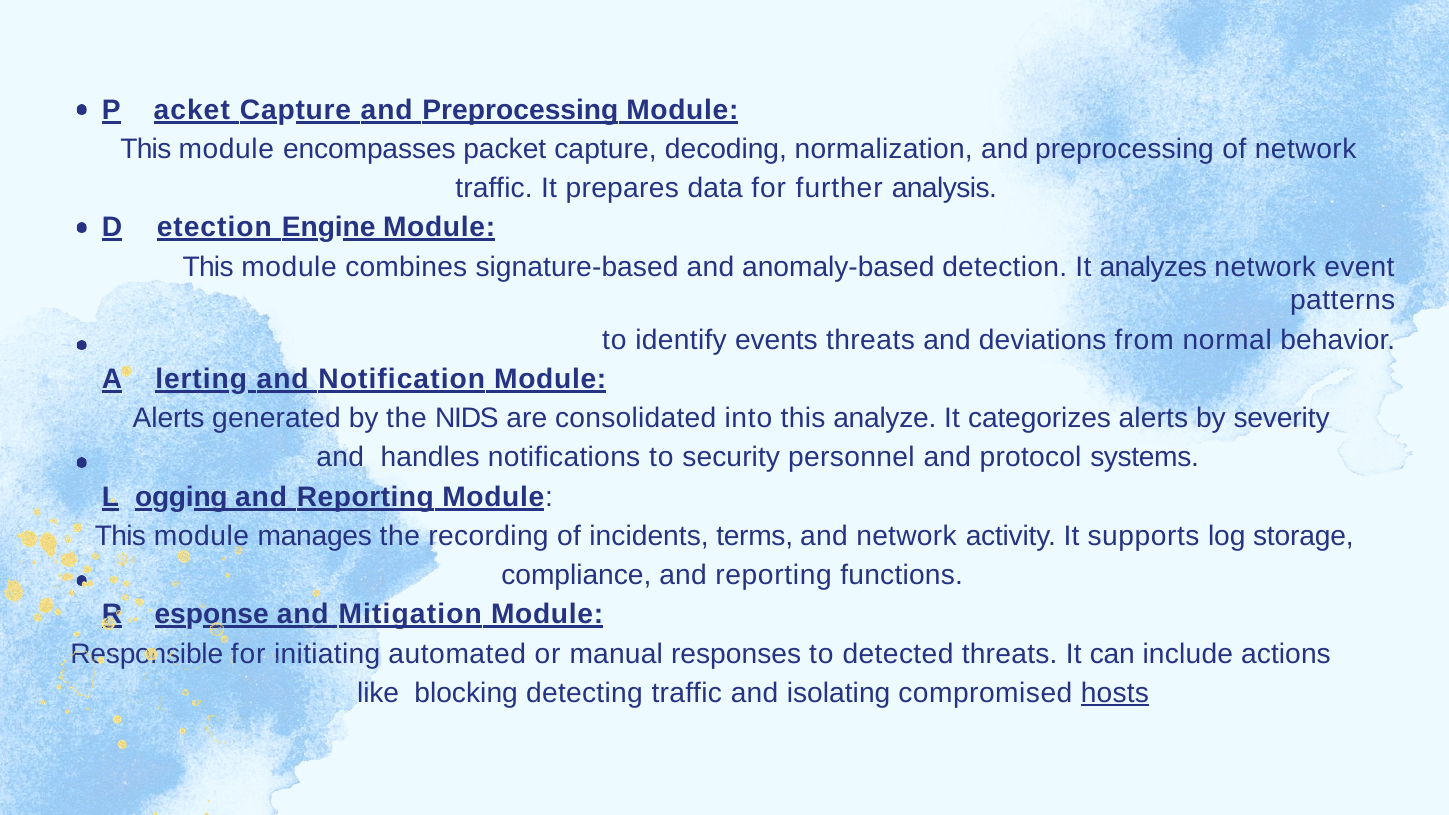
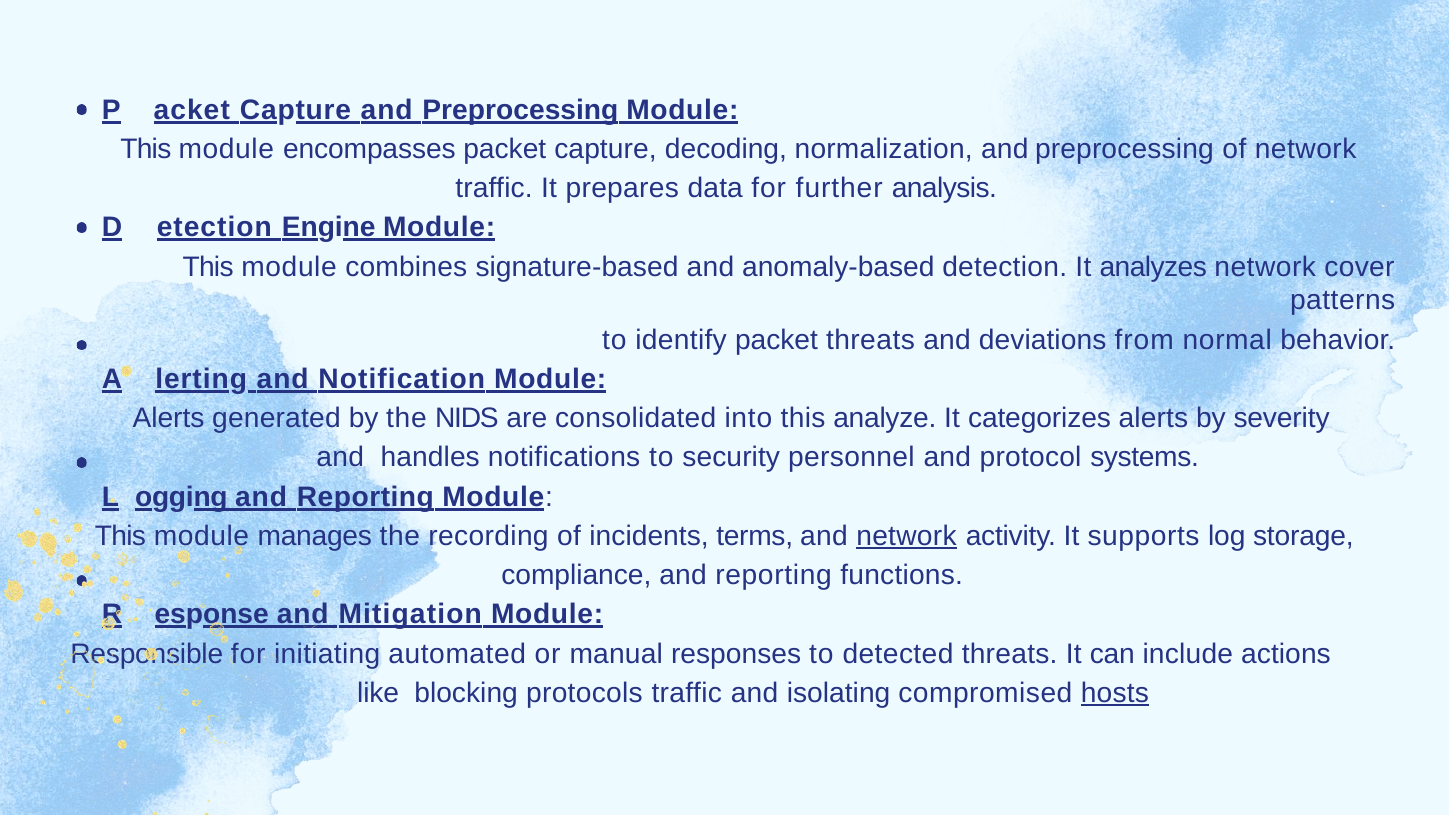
event: event -> cover (1359, 267)
identify events: events -> packet (776, 340)
network underline: none -> present (907, 536)
detecting: detecting -> protocols (584, 693)
